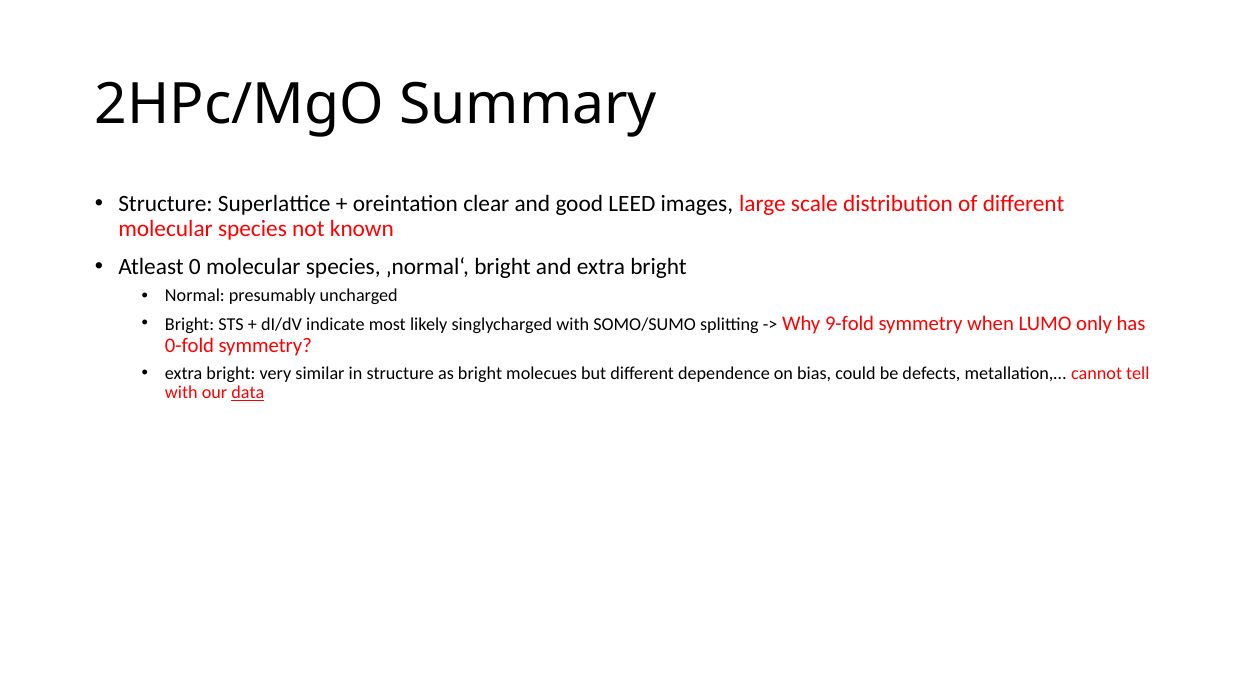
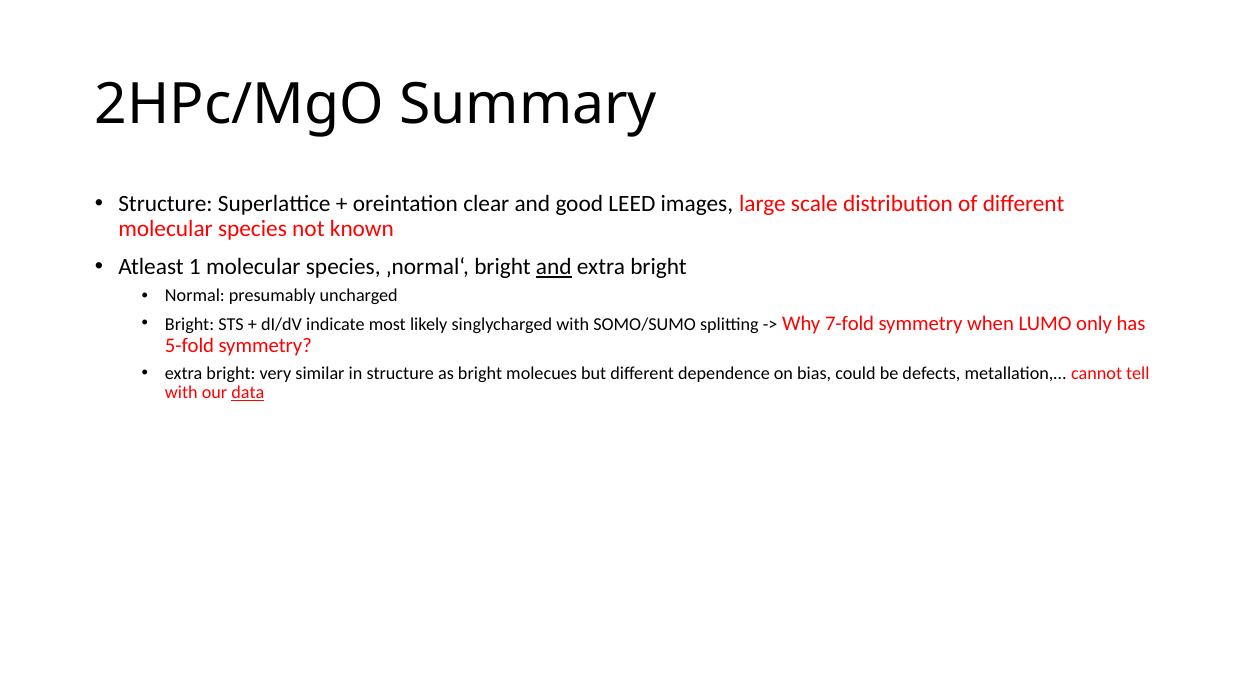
0: 0 -> 1 (195, 267)
and underline: none -> present (554, 267)
9-fold: 9-fold -> 7-fold (850, 323)
0-fold: 0-fold -> 5-fold (189, 346)
